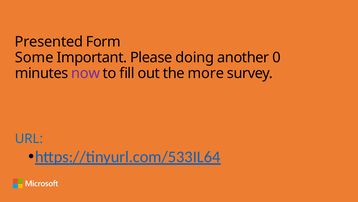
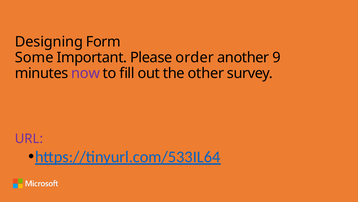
Presented: Presented -> Designing (49, 42)
doing: doing -> order (195, 57)
0: 0 -> 9 (276, 57)
more: more -> other (206, 73)
URL colour: blue -> purple (29, 138)
